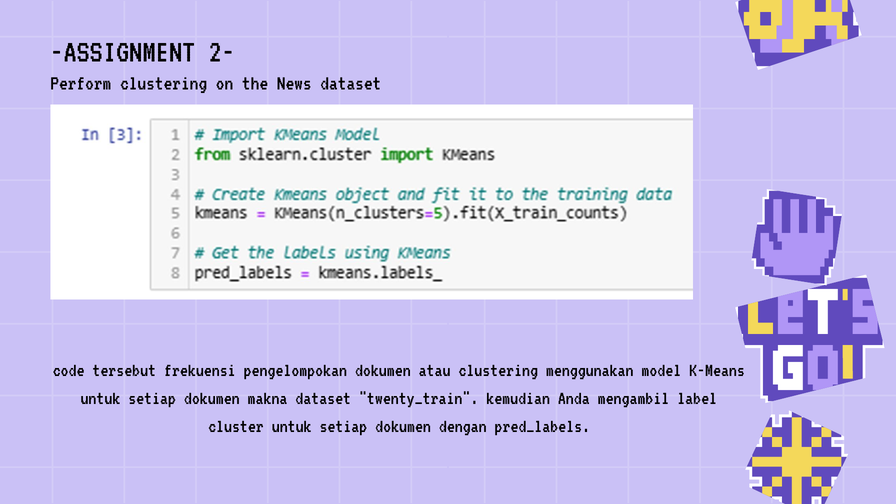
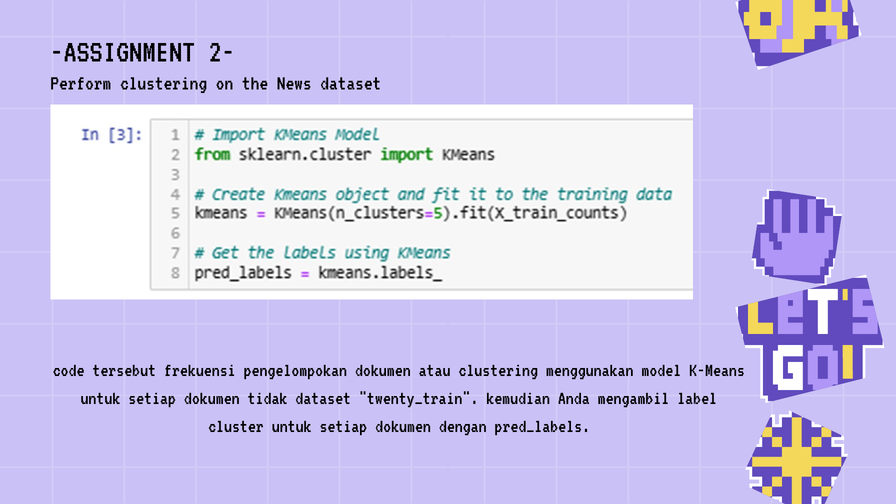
makna: makna -> tidak (268, 398)
